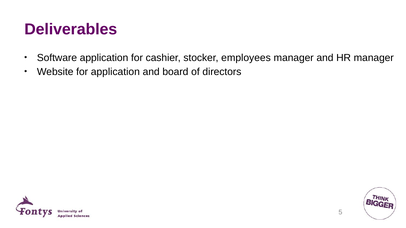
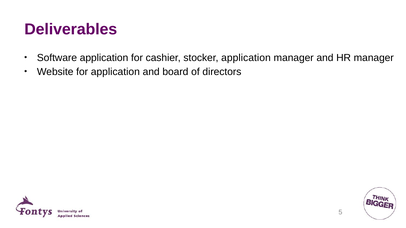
stocker employees: employees -> application (246, 58)
